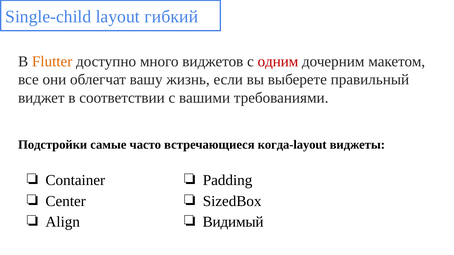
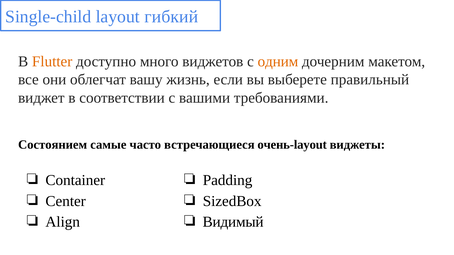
одним colour: red -> orange (278, 62)
Подстройки: Подстройки -> Состоянием (53, 145)
когда-layout: когда-layout -> очень-layout (292, 145)
